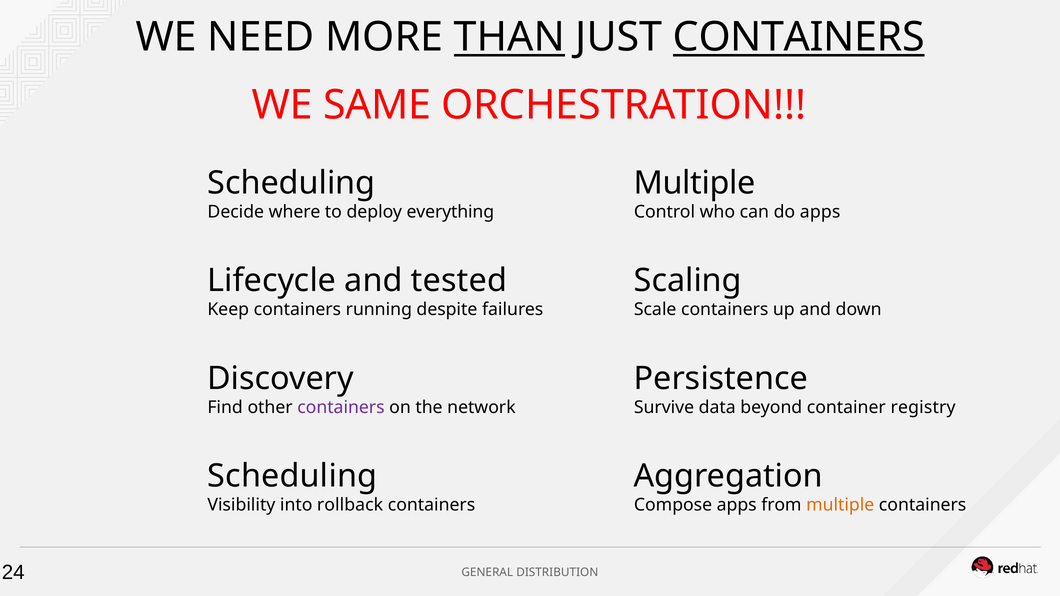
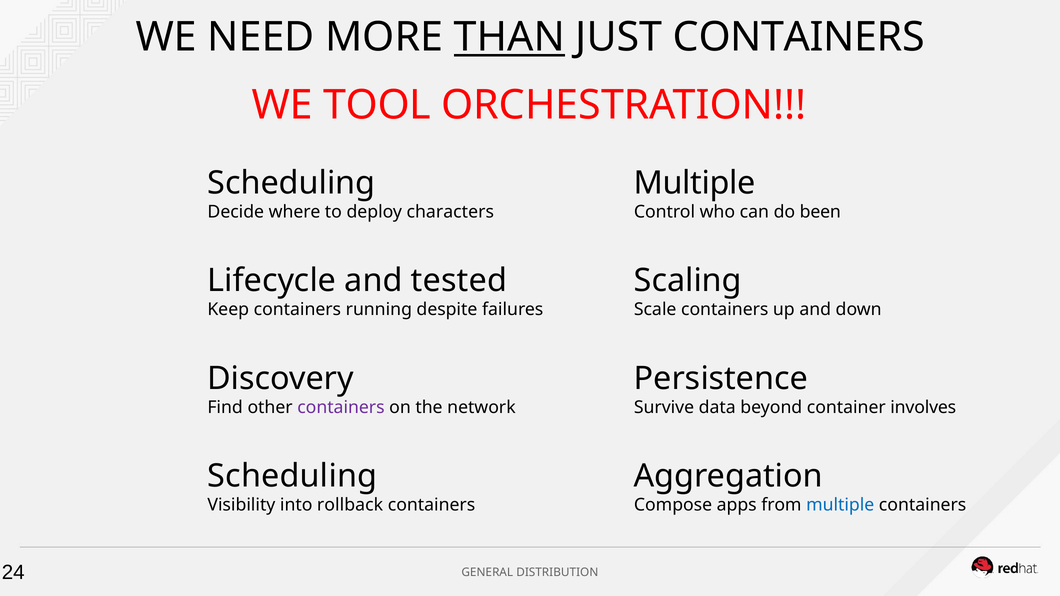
CONTAINERS underline: present -> none (799, 37)
SAME: SAME -> TOOL (377, 105)
everything: everything -> characters (450, 212)
do apps: apps -> been (820, 212)
registry: registry -> involves (923, 407)
multiple colour: orange -> blue (840, 505)
